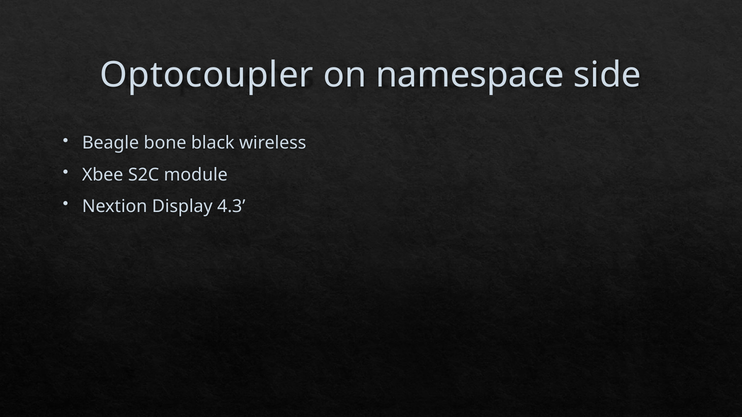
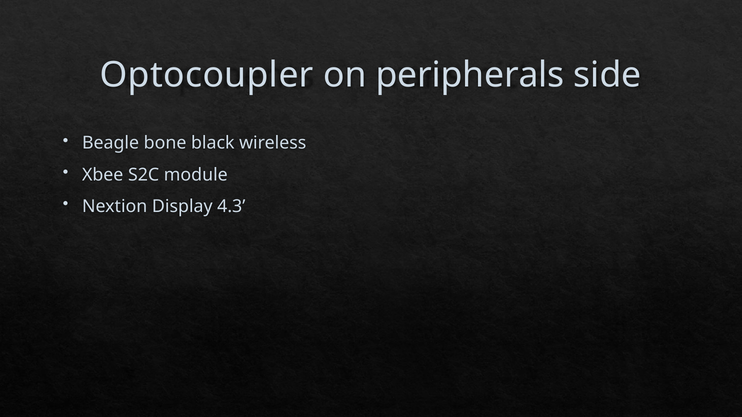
namespace: namespace -> peripherals (470, 75)
